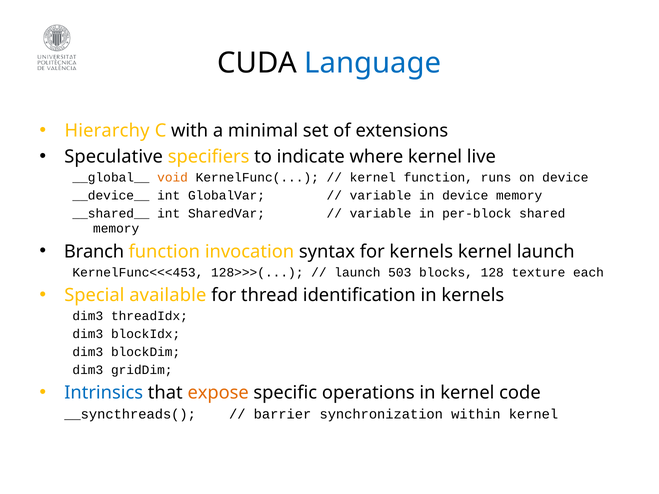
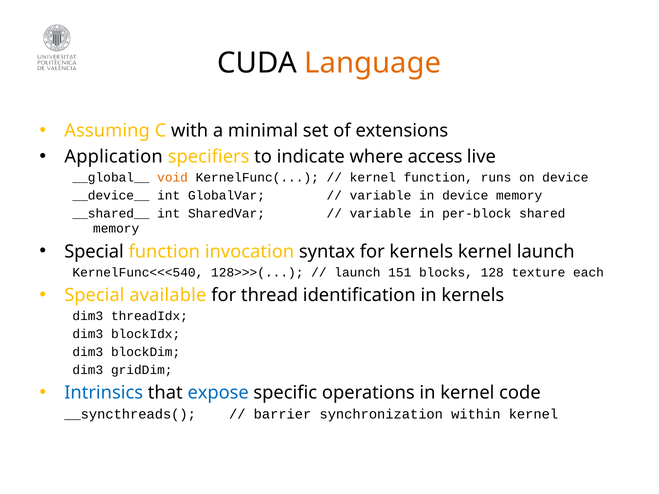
Language colour: blue -> orange (373, 63)
Hierarchy: Hierarchy -> Assuming (107, 131)
Speculative: Speculative -> Application (114, 157)
where kernel: kernel -> access (435, 157)
Branch: Branch -> Special (94, 252)
KernelFunc<<<453: KernelFunc<<<453 -> KernelFunc<<<540 (138, 272)
503: 503 -> 151 (400, 272)
expose colour: orange -> blue (218, 393)
